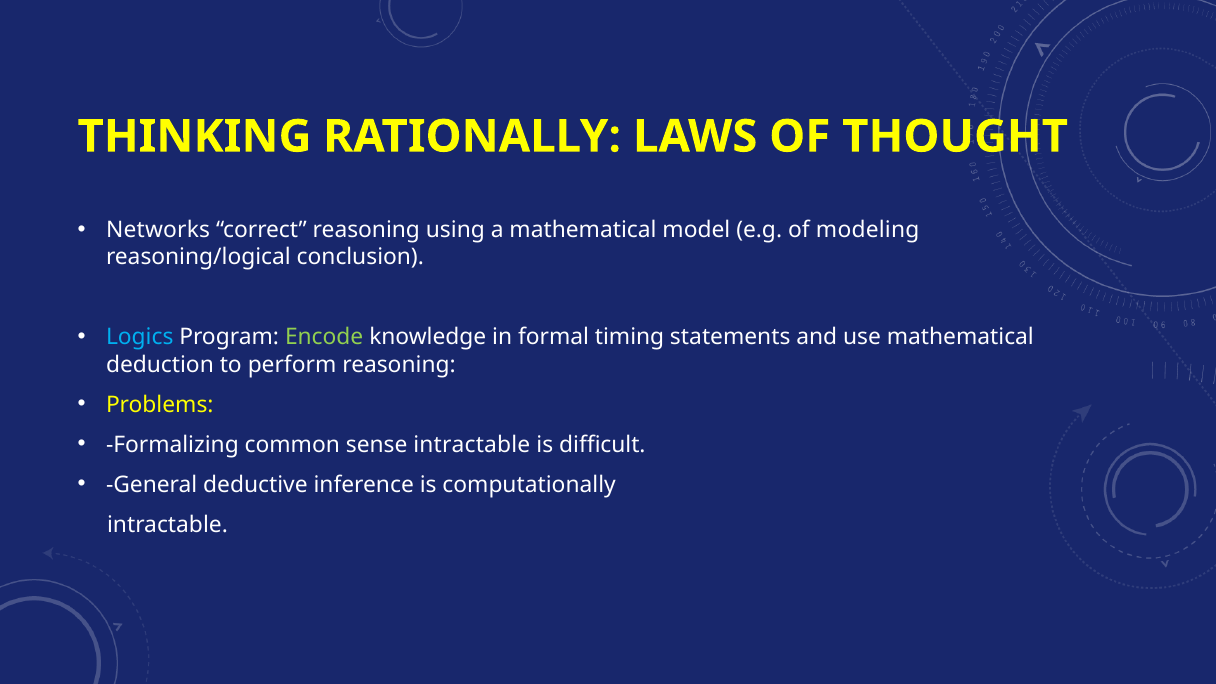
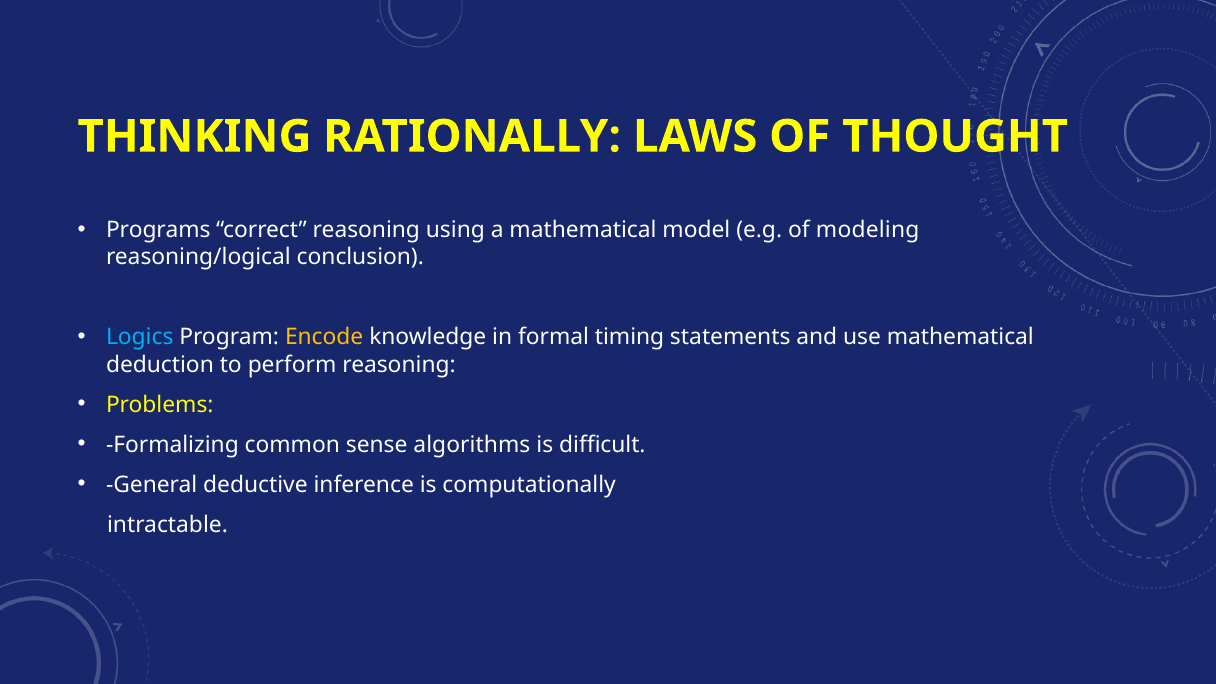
Networks: Networks -> Programs (158, 230)
Encode colour: light green -> yellow (324, 337)
sense intractable: intractable -> algorithms (472, 445)
